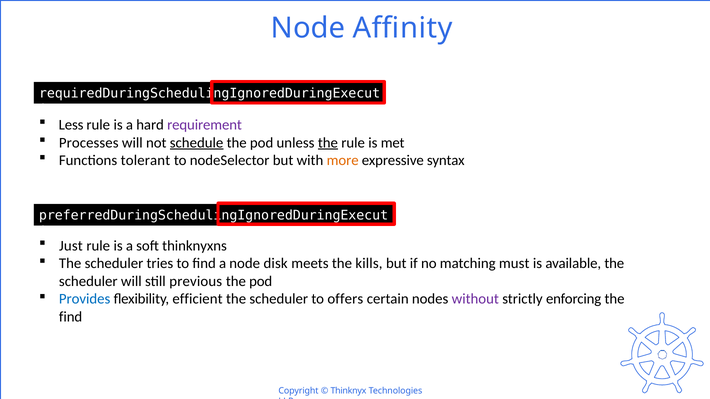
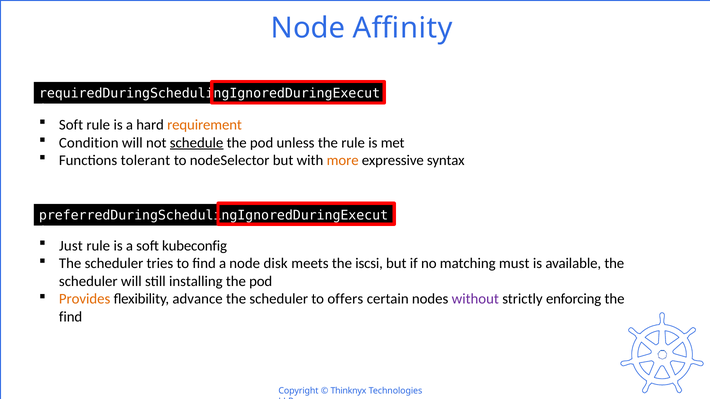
Less: Less -> Soft (71, 125)
requirement colour: purple -> orange (205, 125)
Processes: Processes -> Condition (89, 143)
the underline: present -> none (328, 143)
thinknyxns: thinknyxns -> kubeconfig (195, 246)
kills: kills -> iscsi (369, 264)
previous: previous -> installing (196, 282)
Provides colour: blue -> orange (85, 299)
efficient: efficient -> advance (198, 299)
